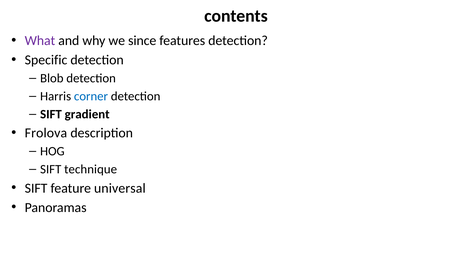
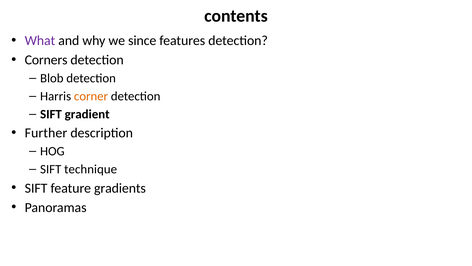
Specific: Specific -> Corners (46, 60)
corner colour: blue -> orange (91, 96)
Frolova: Frolova -> Further (46, 133)
universal: universal -> gradients (120, 188)
